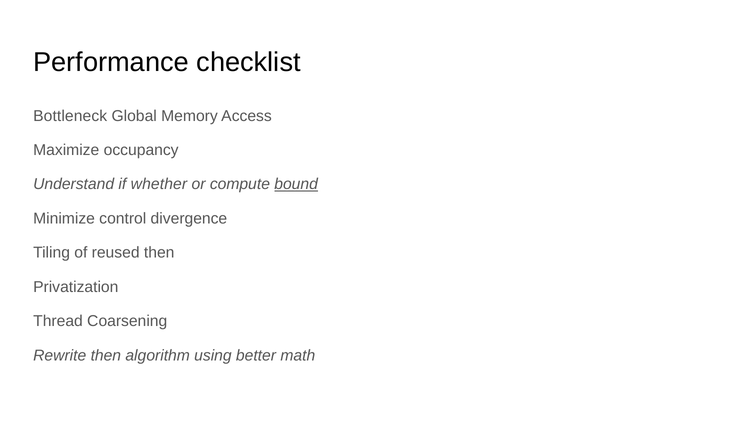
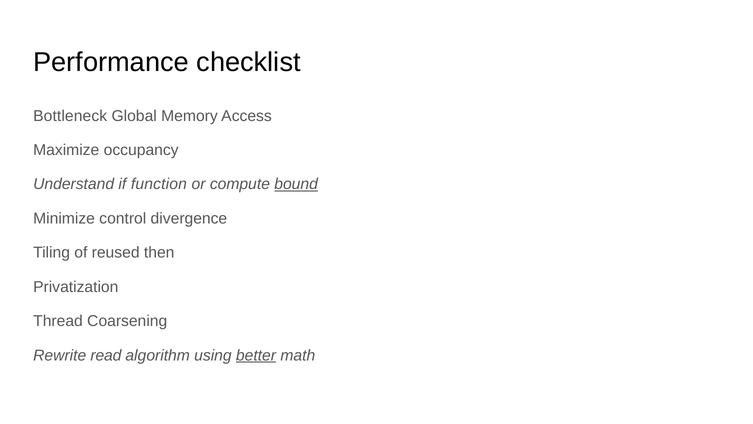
whether: whether -> function (159, 184)
Rewrite then: then -> read (106, 355)
better underline: none -> present (256, 355)
